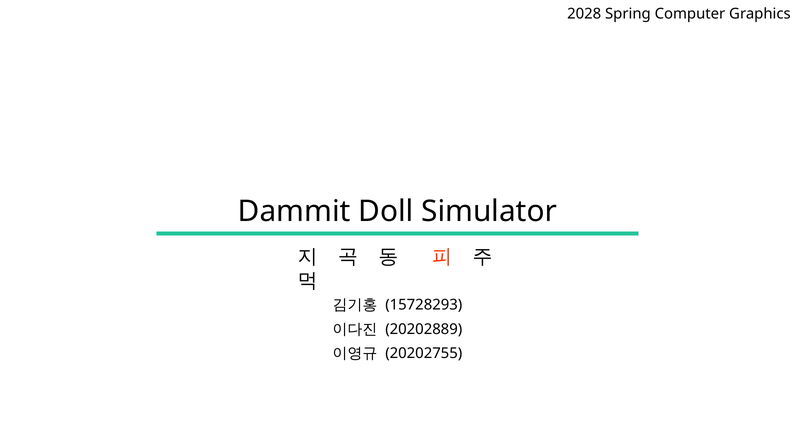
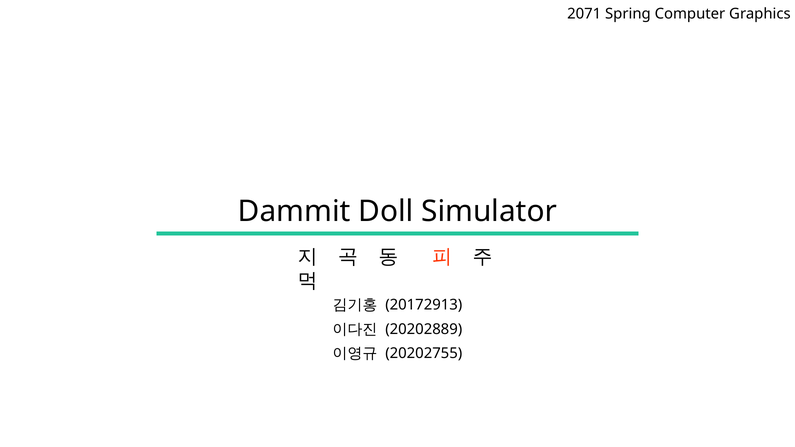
2028: 2028 -> 2071 (584, 14)
15728293: 15728293 -> 20172913 (424, 305)
